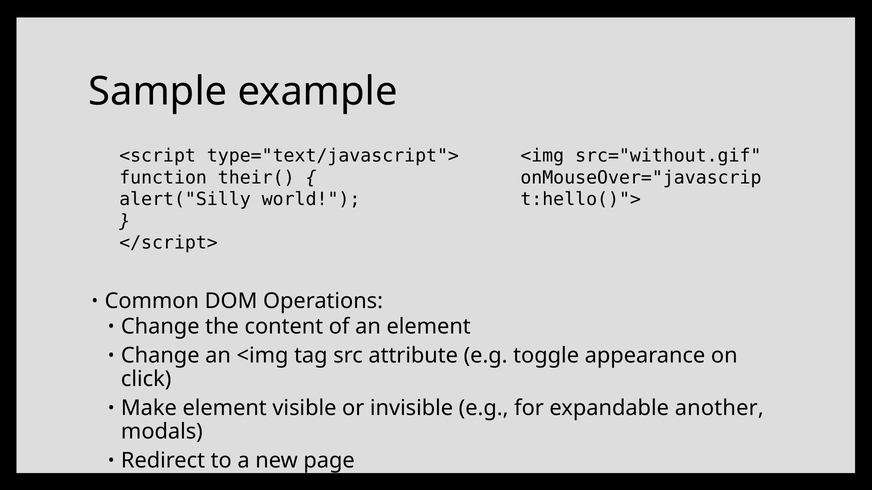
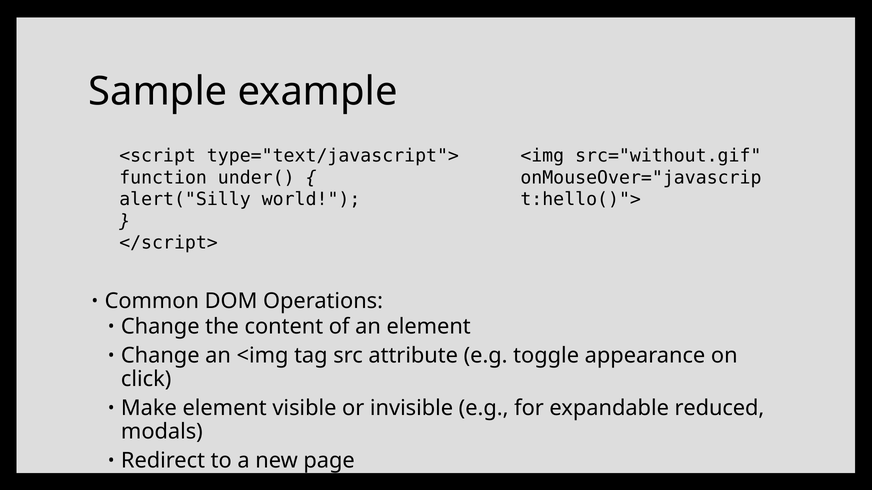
their(: their( -> under( (256, 178)
another: another -> reduced (719, 408)
